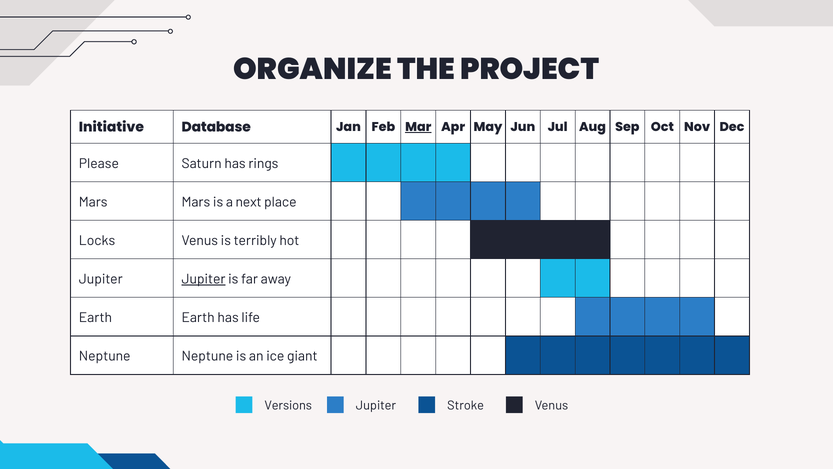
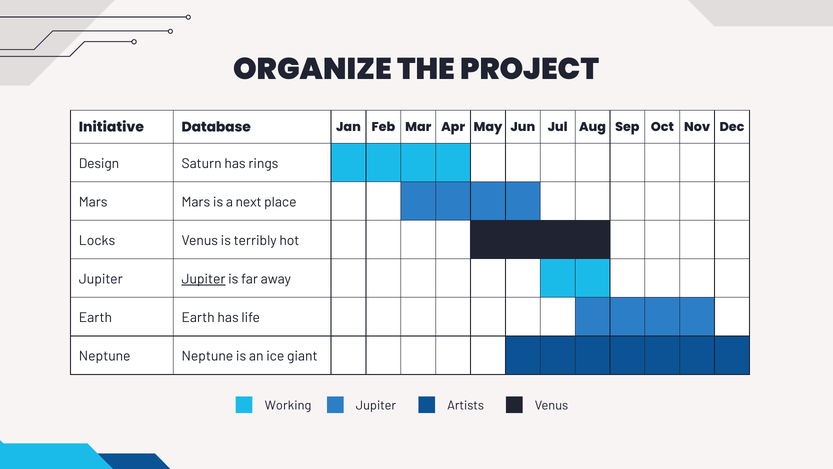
Mar underline: present -> none (418, 127)
Please: Please -> Design (99, 163)
Versions: Versions -> Working (288, 405)
Stroke: Stroke -> Artists (466, 405)
